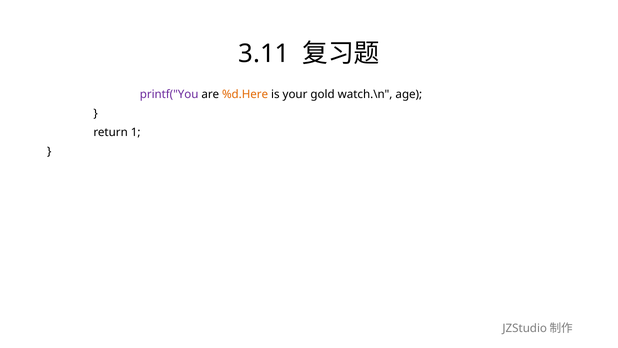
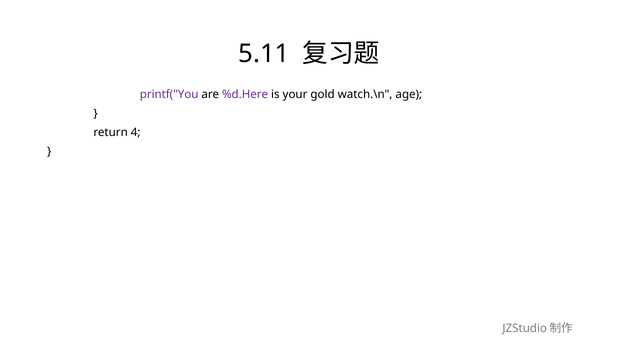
3.11: 3.11 -> 5.11 (264, 54)
%d.Here colour: orange -> purple (245, 94)
1: 1 -> 4 (136, 132)
